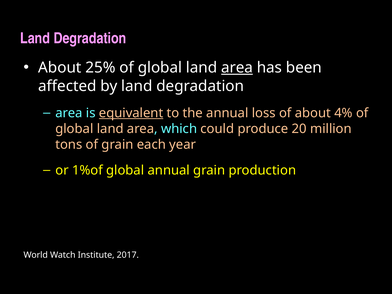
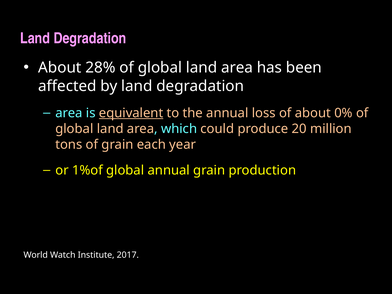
25%: 25% -> 28% (100, 68)
area underline: present -> none (237, 68)
4%: 4% -> 0% (343, 113)
